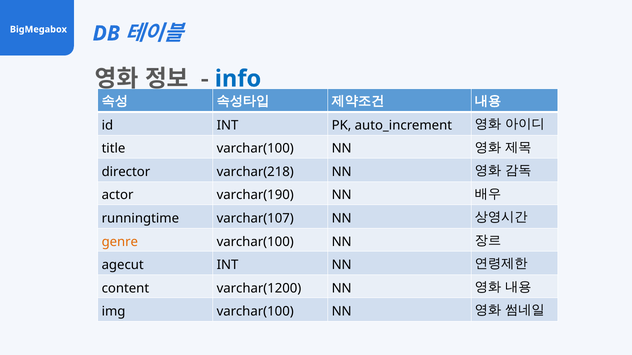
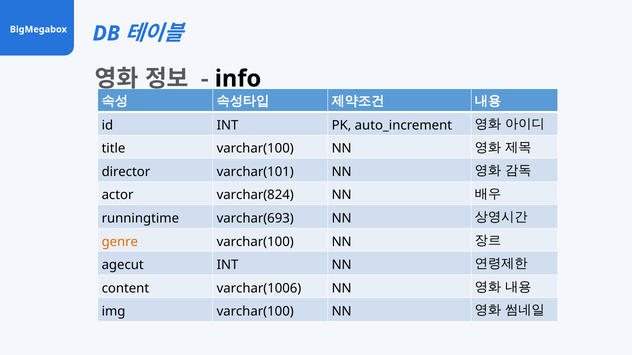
info colour: blue -> black (238, 79)
varchar(218: varchar(218 -> varchar(101 (255, 172)
varchar(190: varchar(190 -> varchar(824 (255, 195)
varchar(107: varchar(107 -> varchar(693 (255, 219)
varchar(1200: varchar(1200 -> varchar(1006 (259, 289)
